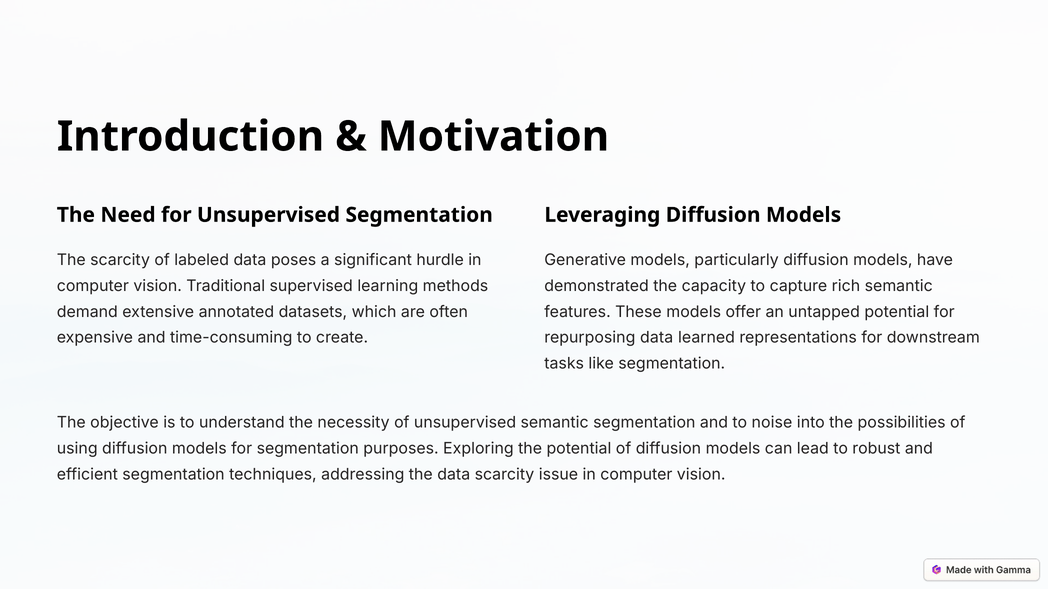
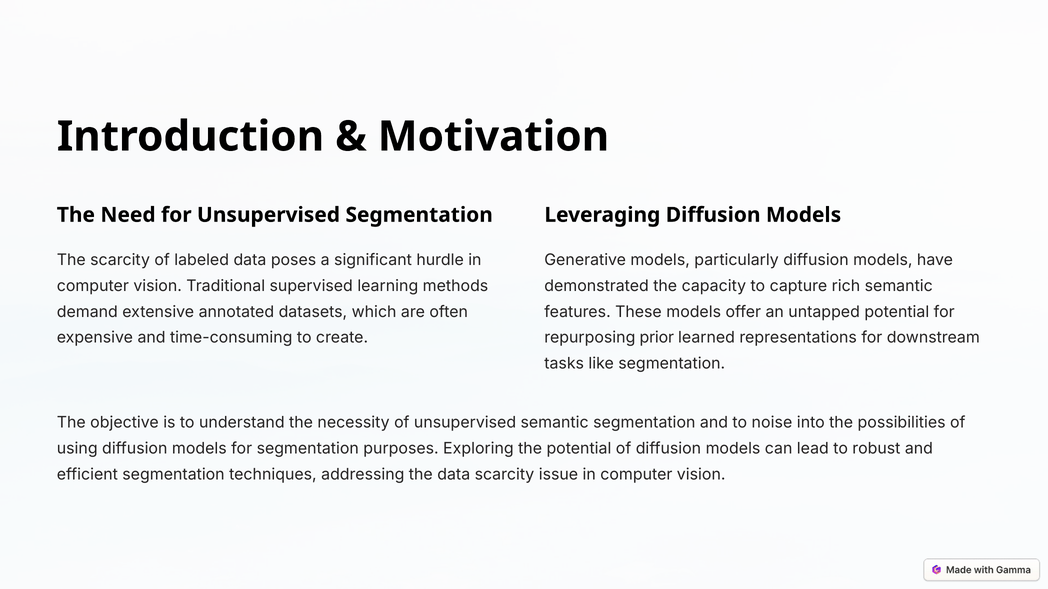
repurposing data: data -> prior (657, 338)
